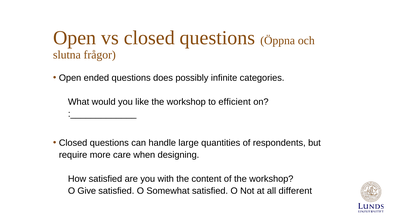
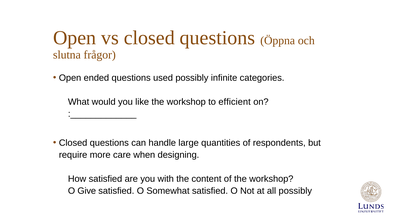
does: does -> used (163, 78)
all different: different -> possibly (295, 191)
